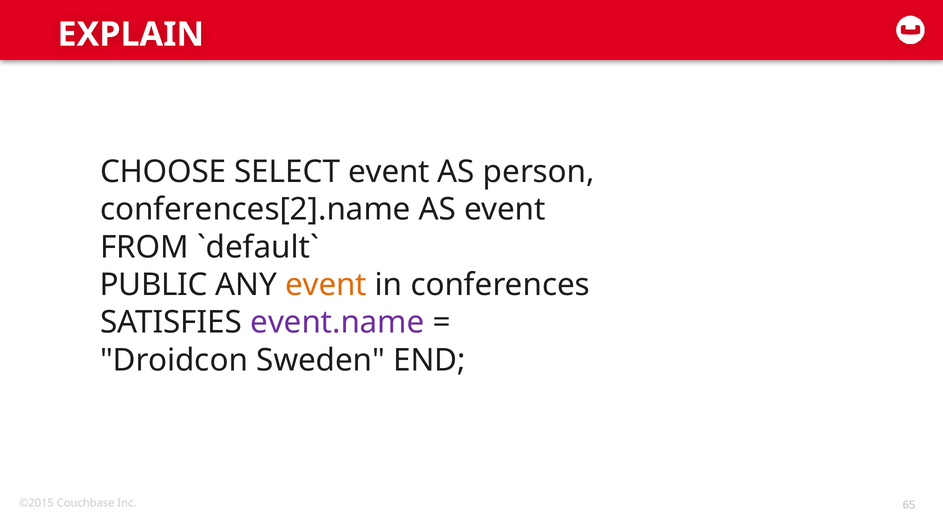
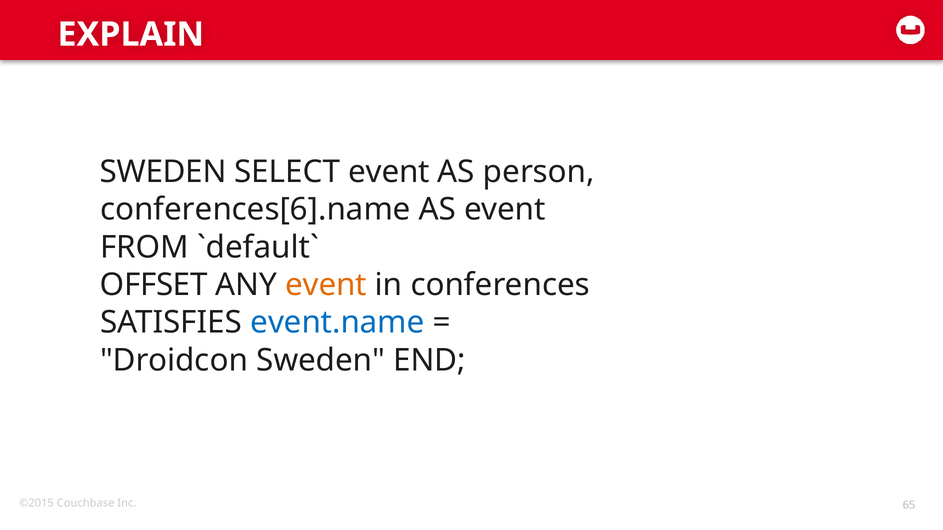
CHOOSE: CHOOSE -> SWEDEN (163, 172)
conferences[2].name: conferences[2].name -> conferences[6].name (255, 210)
PUBLIC: PUBLIC -> OFFSET (154, 285)
event.name colour: purple -> blue (337, 323)
